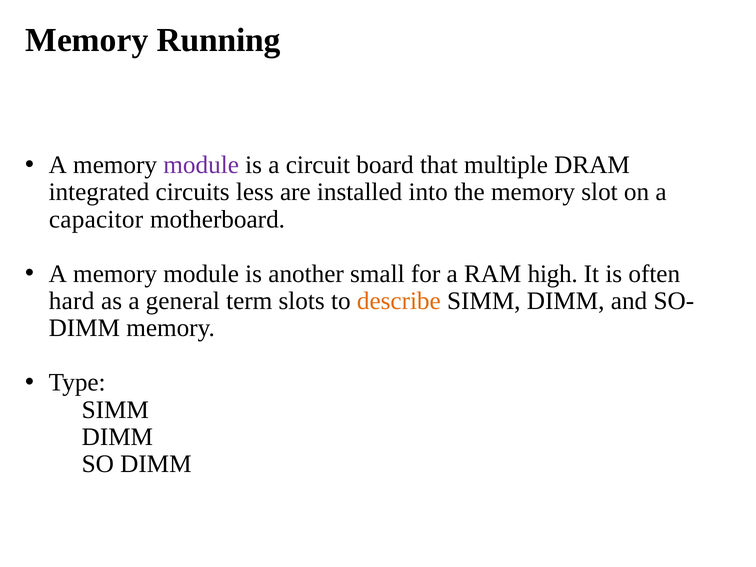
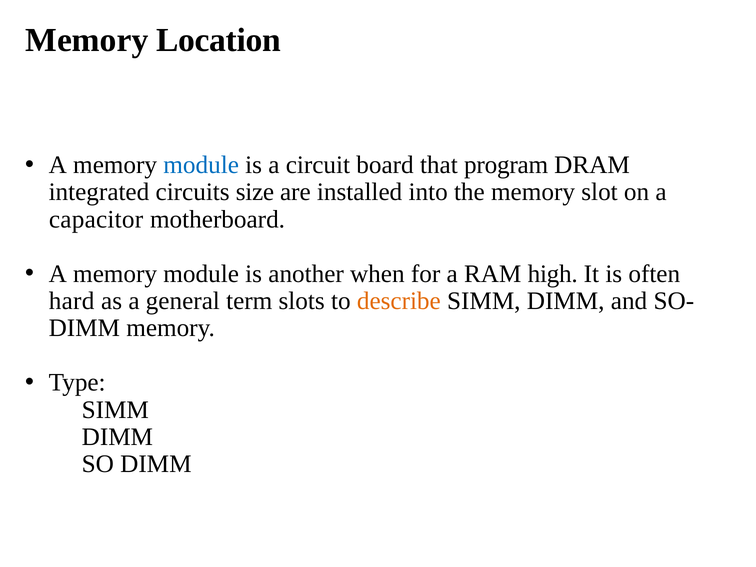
Running: Running -> Location (219, 40)
module colour: purple -> blue (201, 165)
multiple: multiple -> program (506, 165)
less: less -> size (255, 192)
small: small -> when (377, 274)
